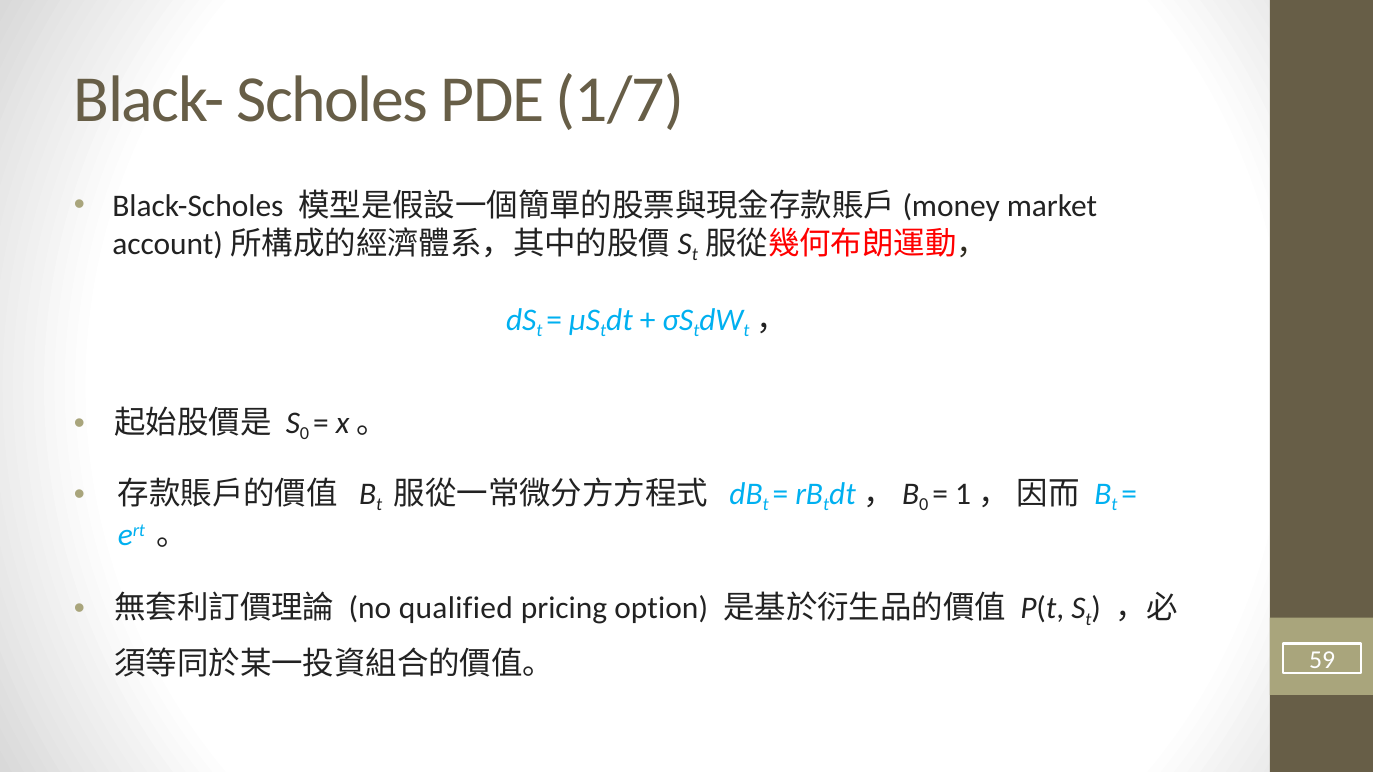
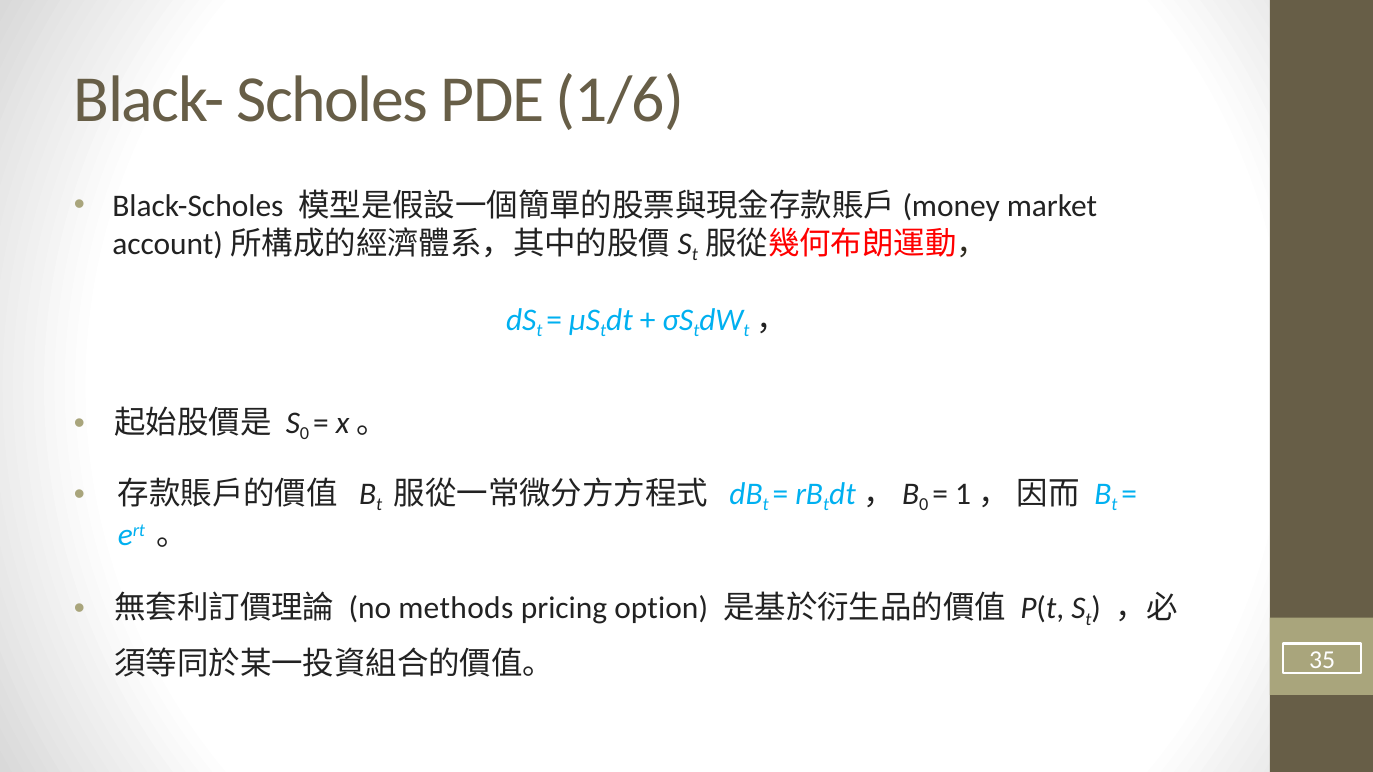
1/7: 1/7 -> 1/6 (620, 100)
qualified: qualified -> methods (456, 609)
59: 59 -> 35 (1322, 660)
